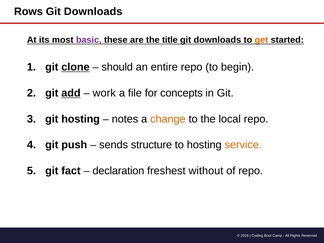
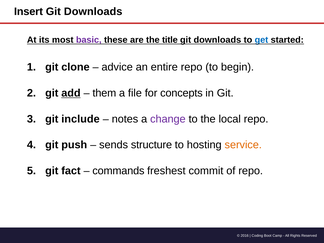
Rows: Rows -> Insert (28, 12)
get colour: orange -> blue (261, 40)
clone underline: present -> none (75, 67)
should: should -> advice (117, 67)
work: work -> them (104, 93)
git hosting: hosting -> include (81, 119)
change colour: orange -> purple (168, 119)
declaration: declaration -> commands (118, 171)
without: without -> commit (206, 171)
